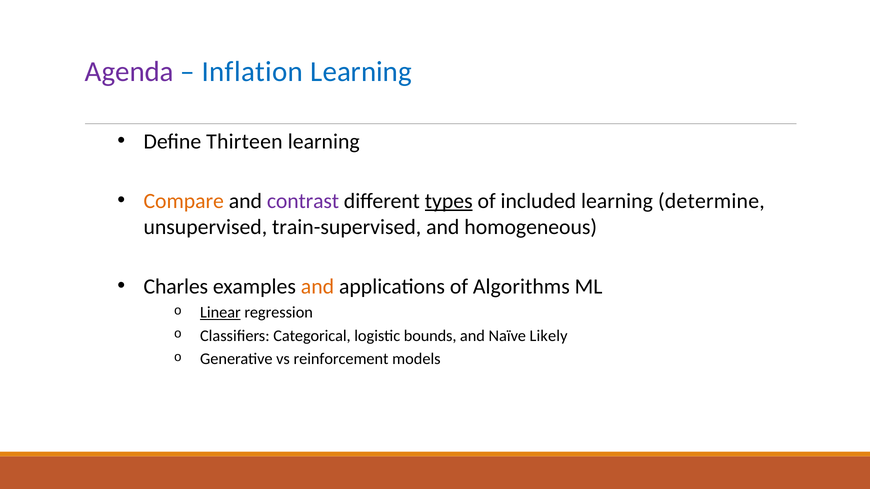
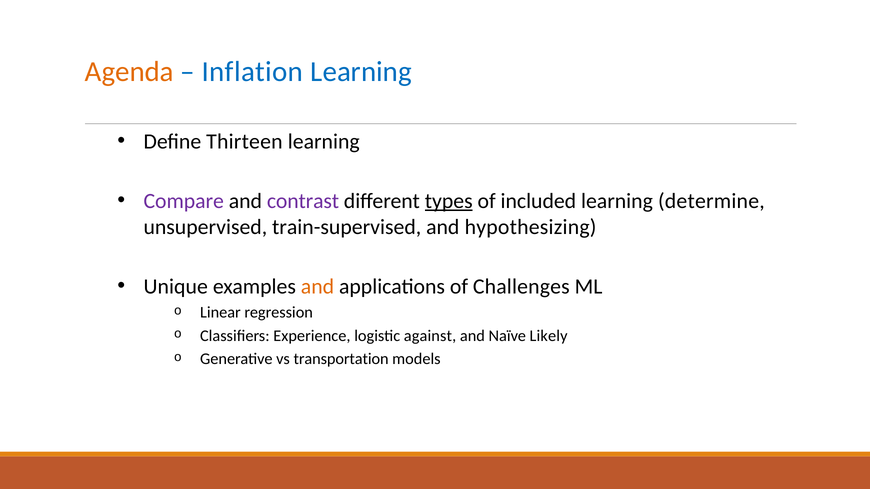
Agenda colour: purple -> orange (129, 72)
Compare colour: orange -> purple (184, 201)
homogeneous: homogeneous -> hypothesizing (531, 227)
Charles: Charles -> Unique (176, 287)
Algorithms: Algorithms -> Challenges (521, 287)
Linear underline: present -> none (220, 313)
Categorical: Categorical -> Experience (312, 336)
bounds: bounds -> against (430, 336)
reinforcement: reinforcement -> transportation (341, 359)
